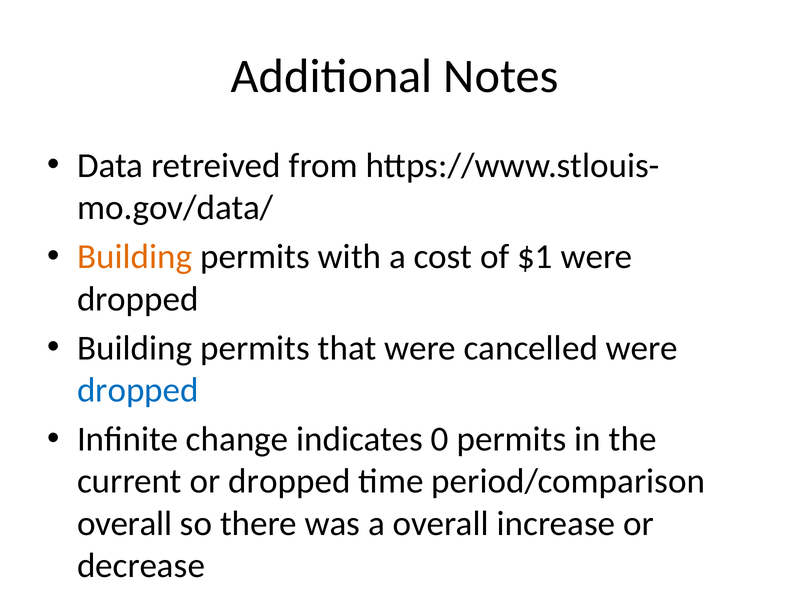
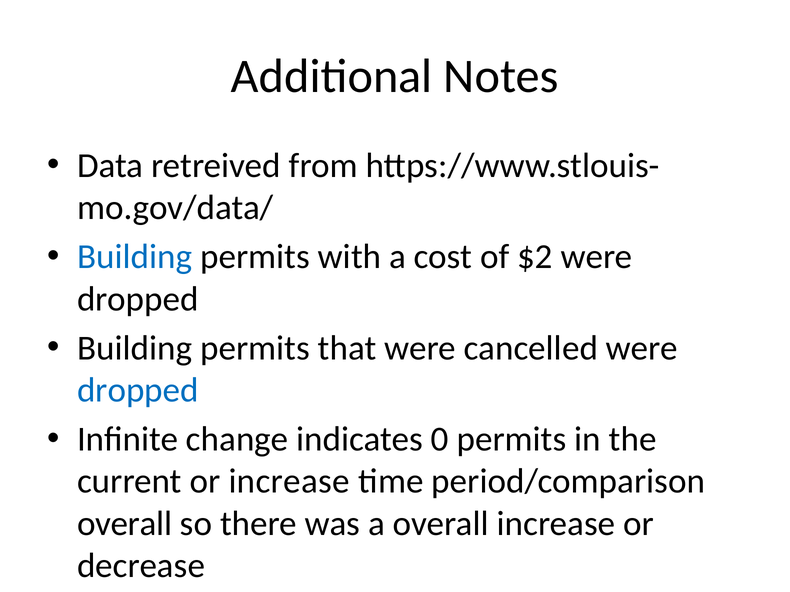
Building colour: orange -> blue (135, 257)
$1: $1 -> $2 (535, 257)
or dropped: dropped -> increase (289, 482)
